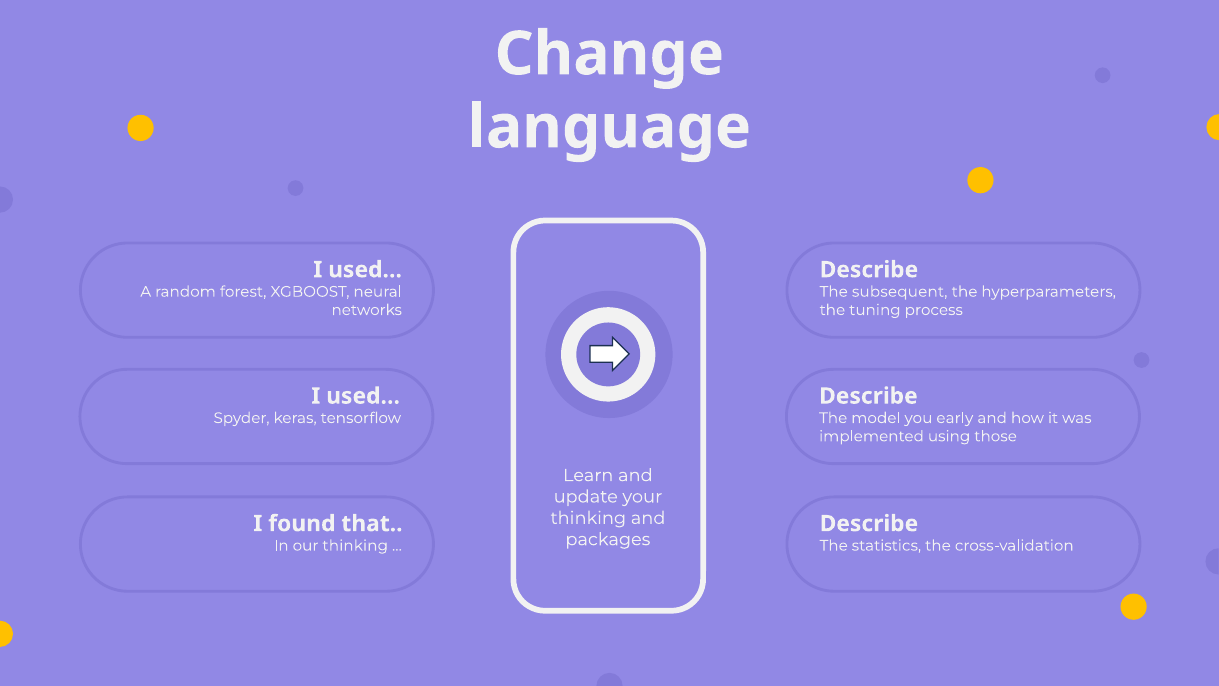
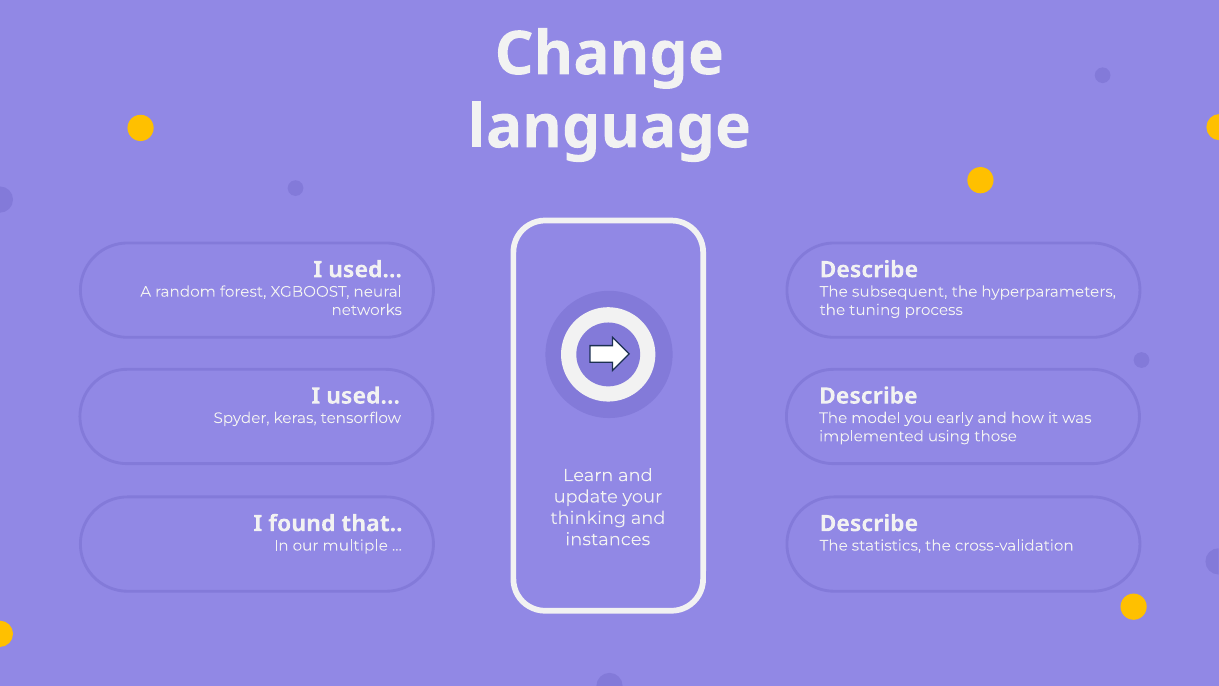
packages: packages -> instances (608, 539)
our thinking: thinking -> multiple (355, 545)
